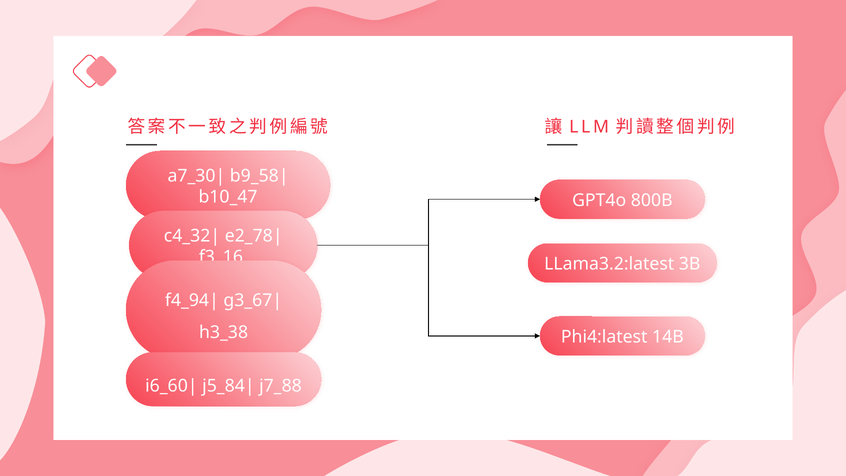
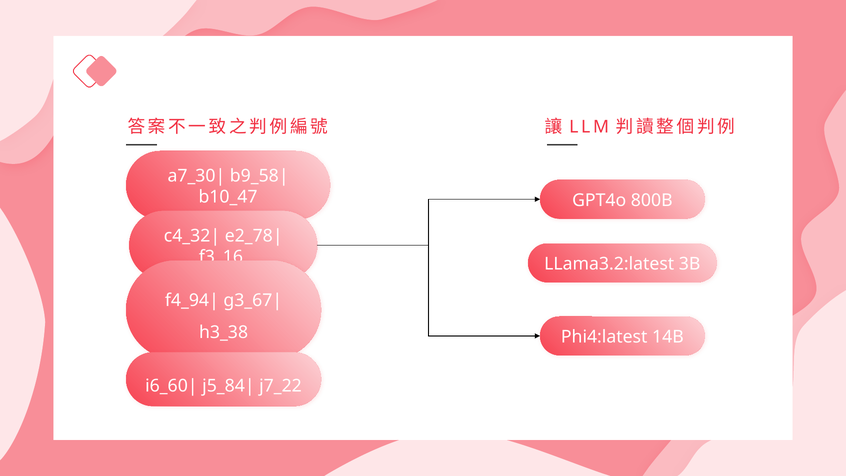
j7_88: j7_88 -> j7_22 (281, 386)
